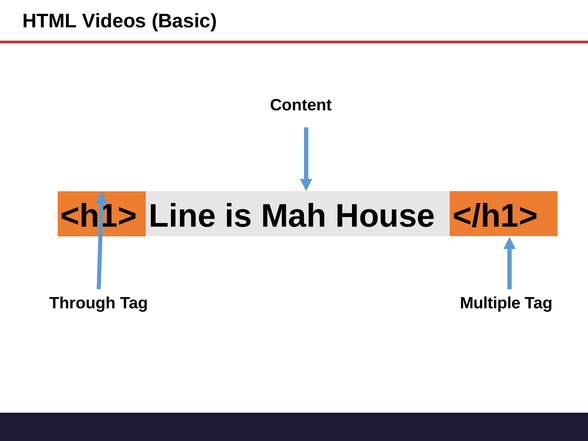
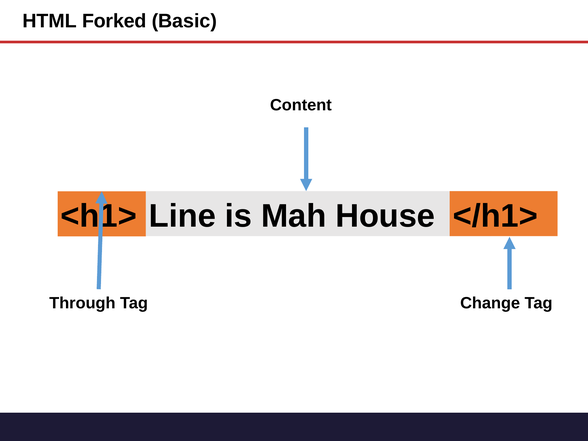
Videos: Videos -> Forked (114, 21)
Multiple: Multiple -> Change (490, 303)
